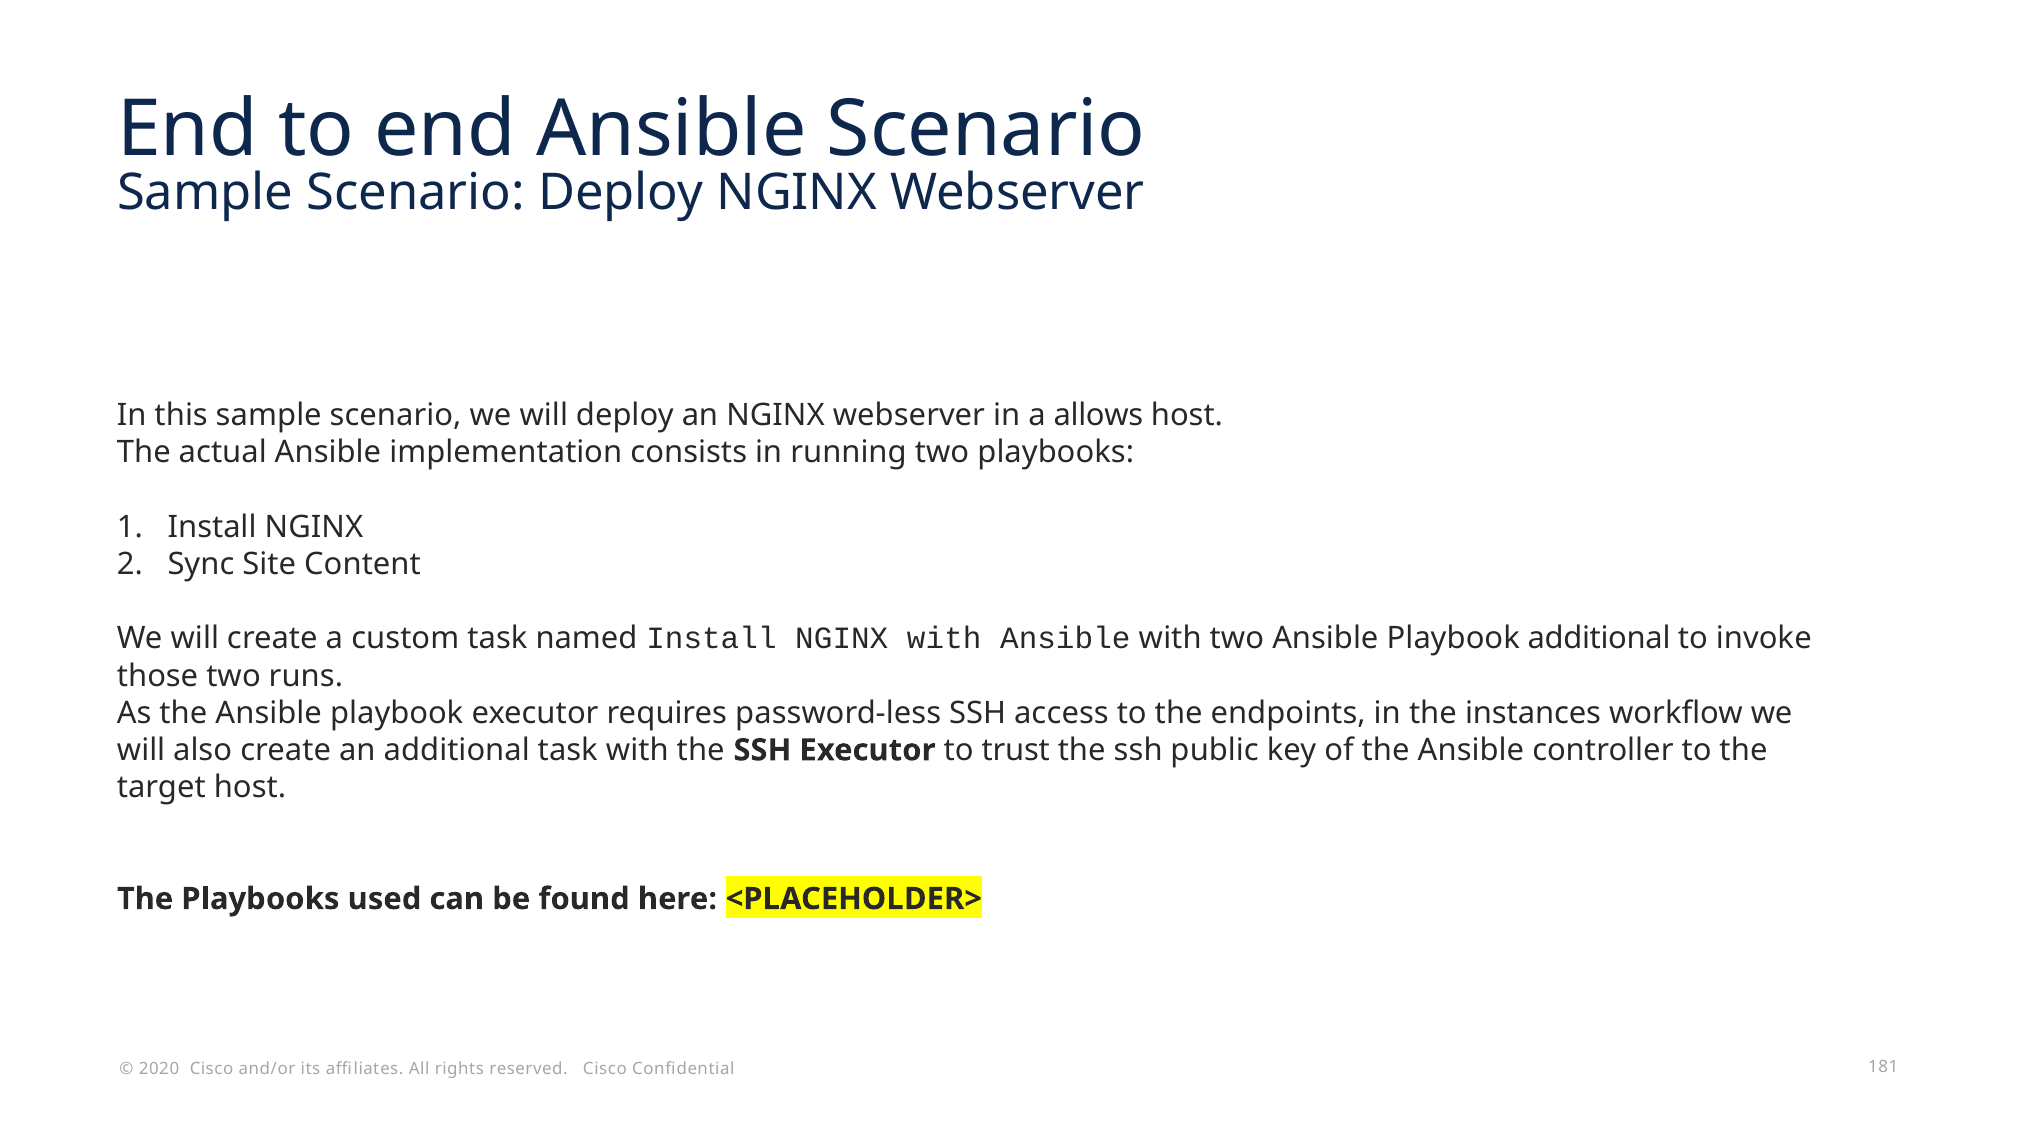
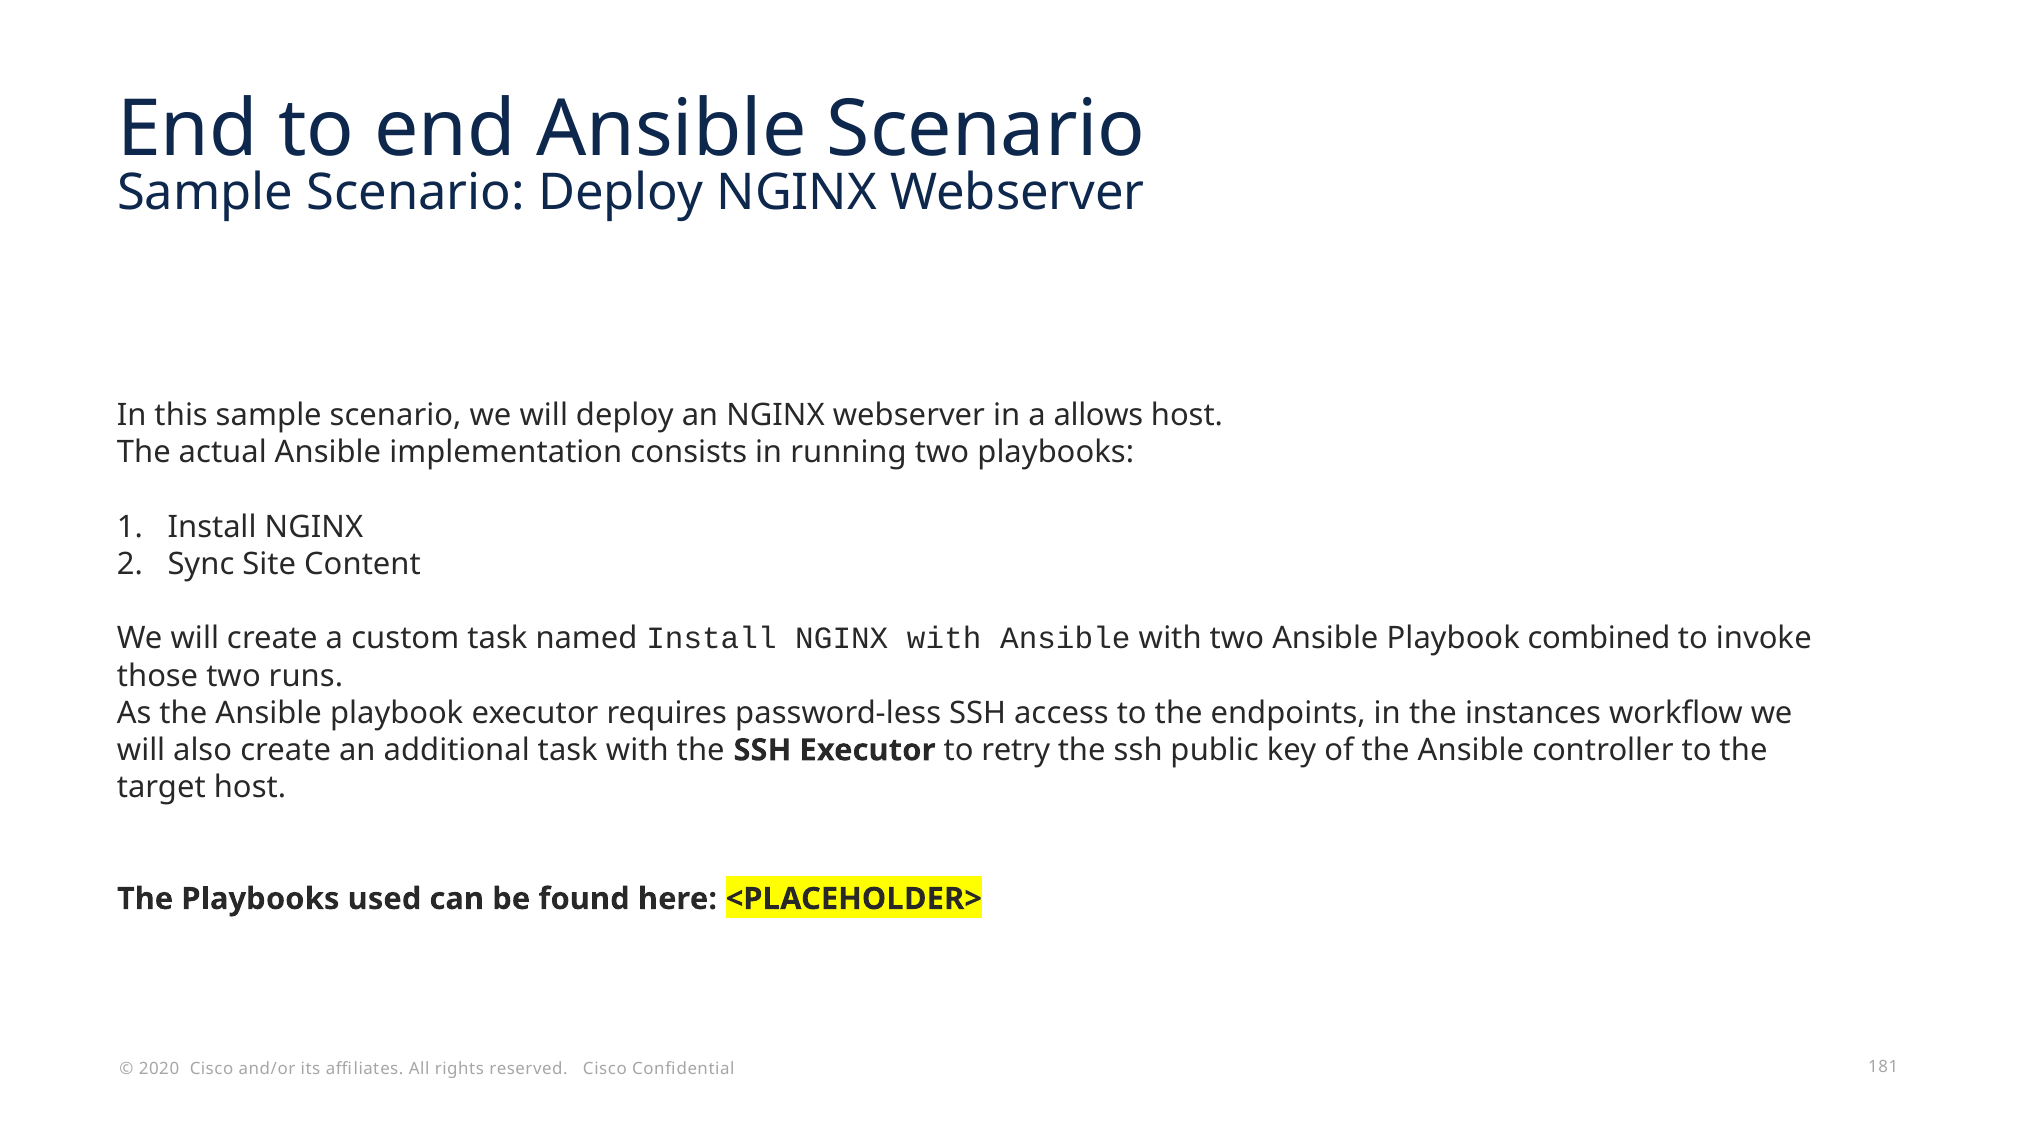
Playbook additional: additional -> combined (1599, 638)
trust: trust -> retry (1016, 750)
